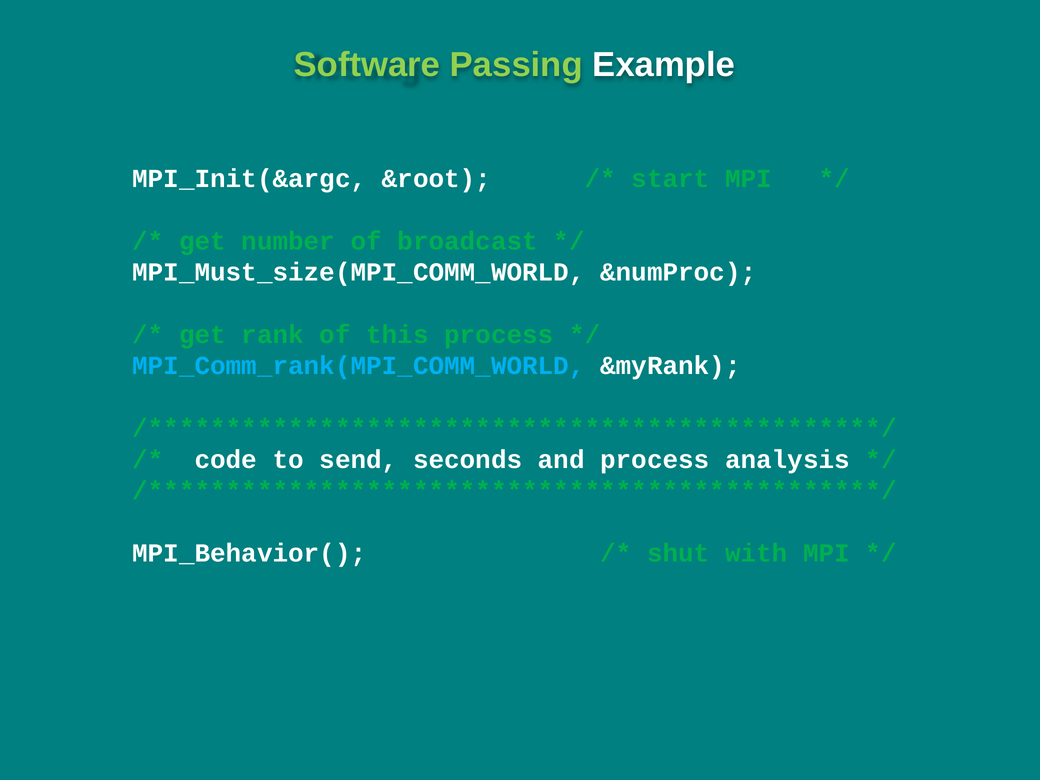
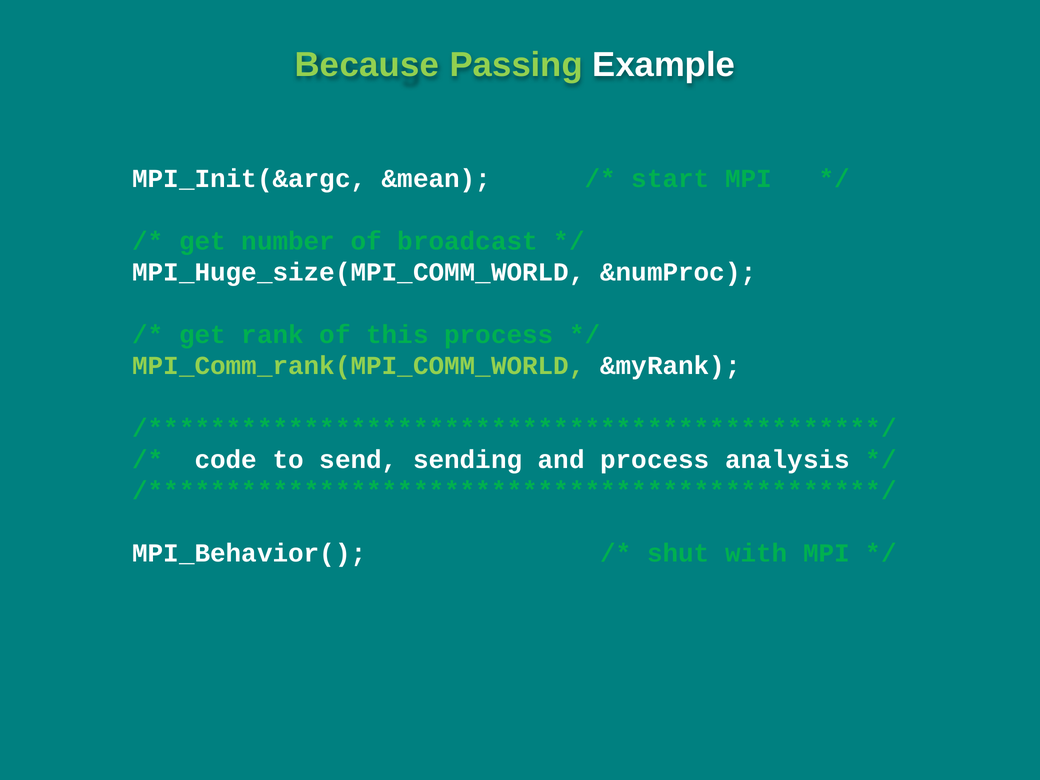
Software: Software -> Because (367, 65)
&root: &root -> &mean (436, 179)
MPI_Must_size(MPI_COMM_WORLD: MPI_Must_size(MPI_COMM_WORLD -> MPI_Huge_size(MPI_COMM_WORLD (358, 272)
MPI_Comm_rank(MPI_COMM_WORLD colour: light blue -> light green (358, 366)
seconds: seconds -> sending (468, 459)
